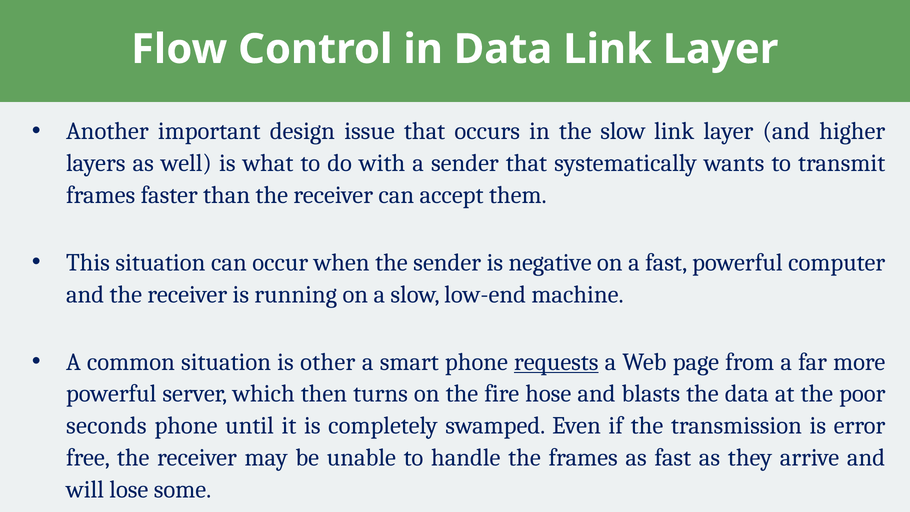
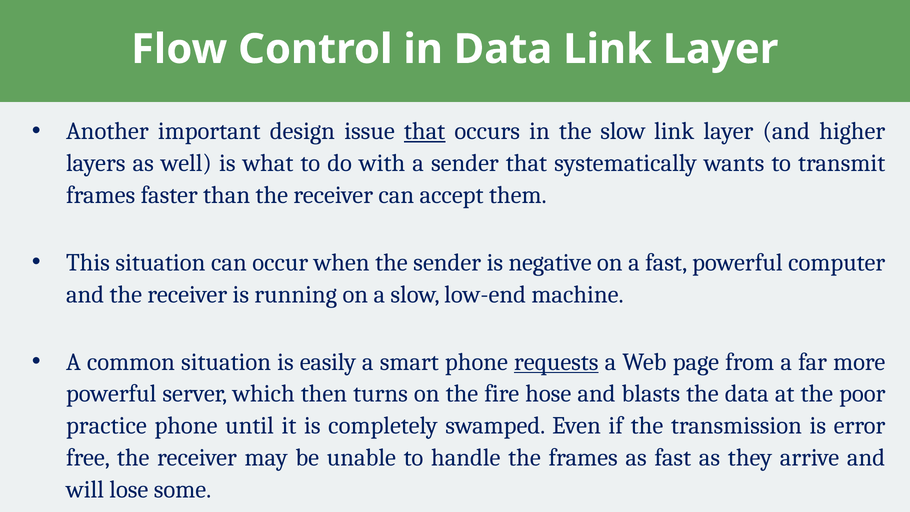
that underline: none -> present (425, 131)
other: other -> easily (328, 362)
seconds: seconds -> practice (106, 426)
